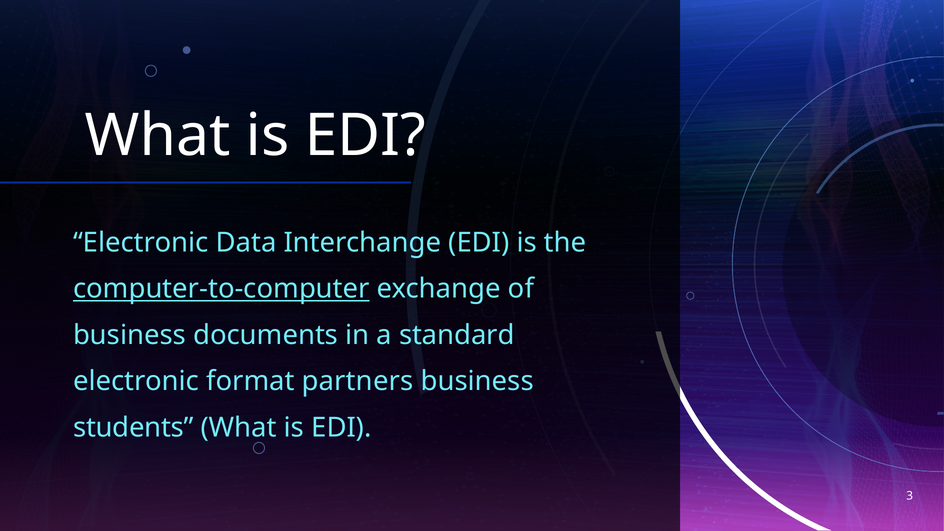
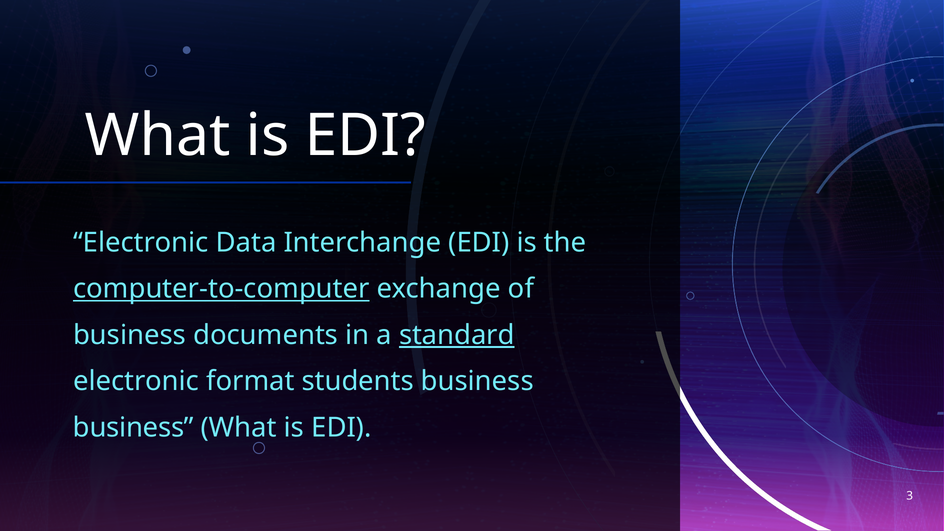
standard underline: none -> present (457, 335)
partners: partners -> students (358, 381)
students: students -> business (133, 428)
